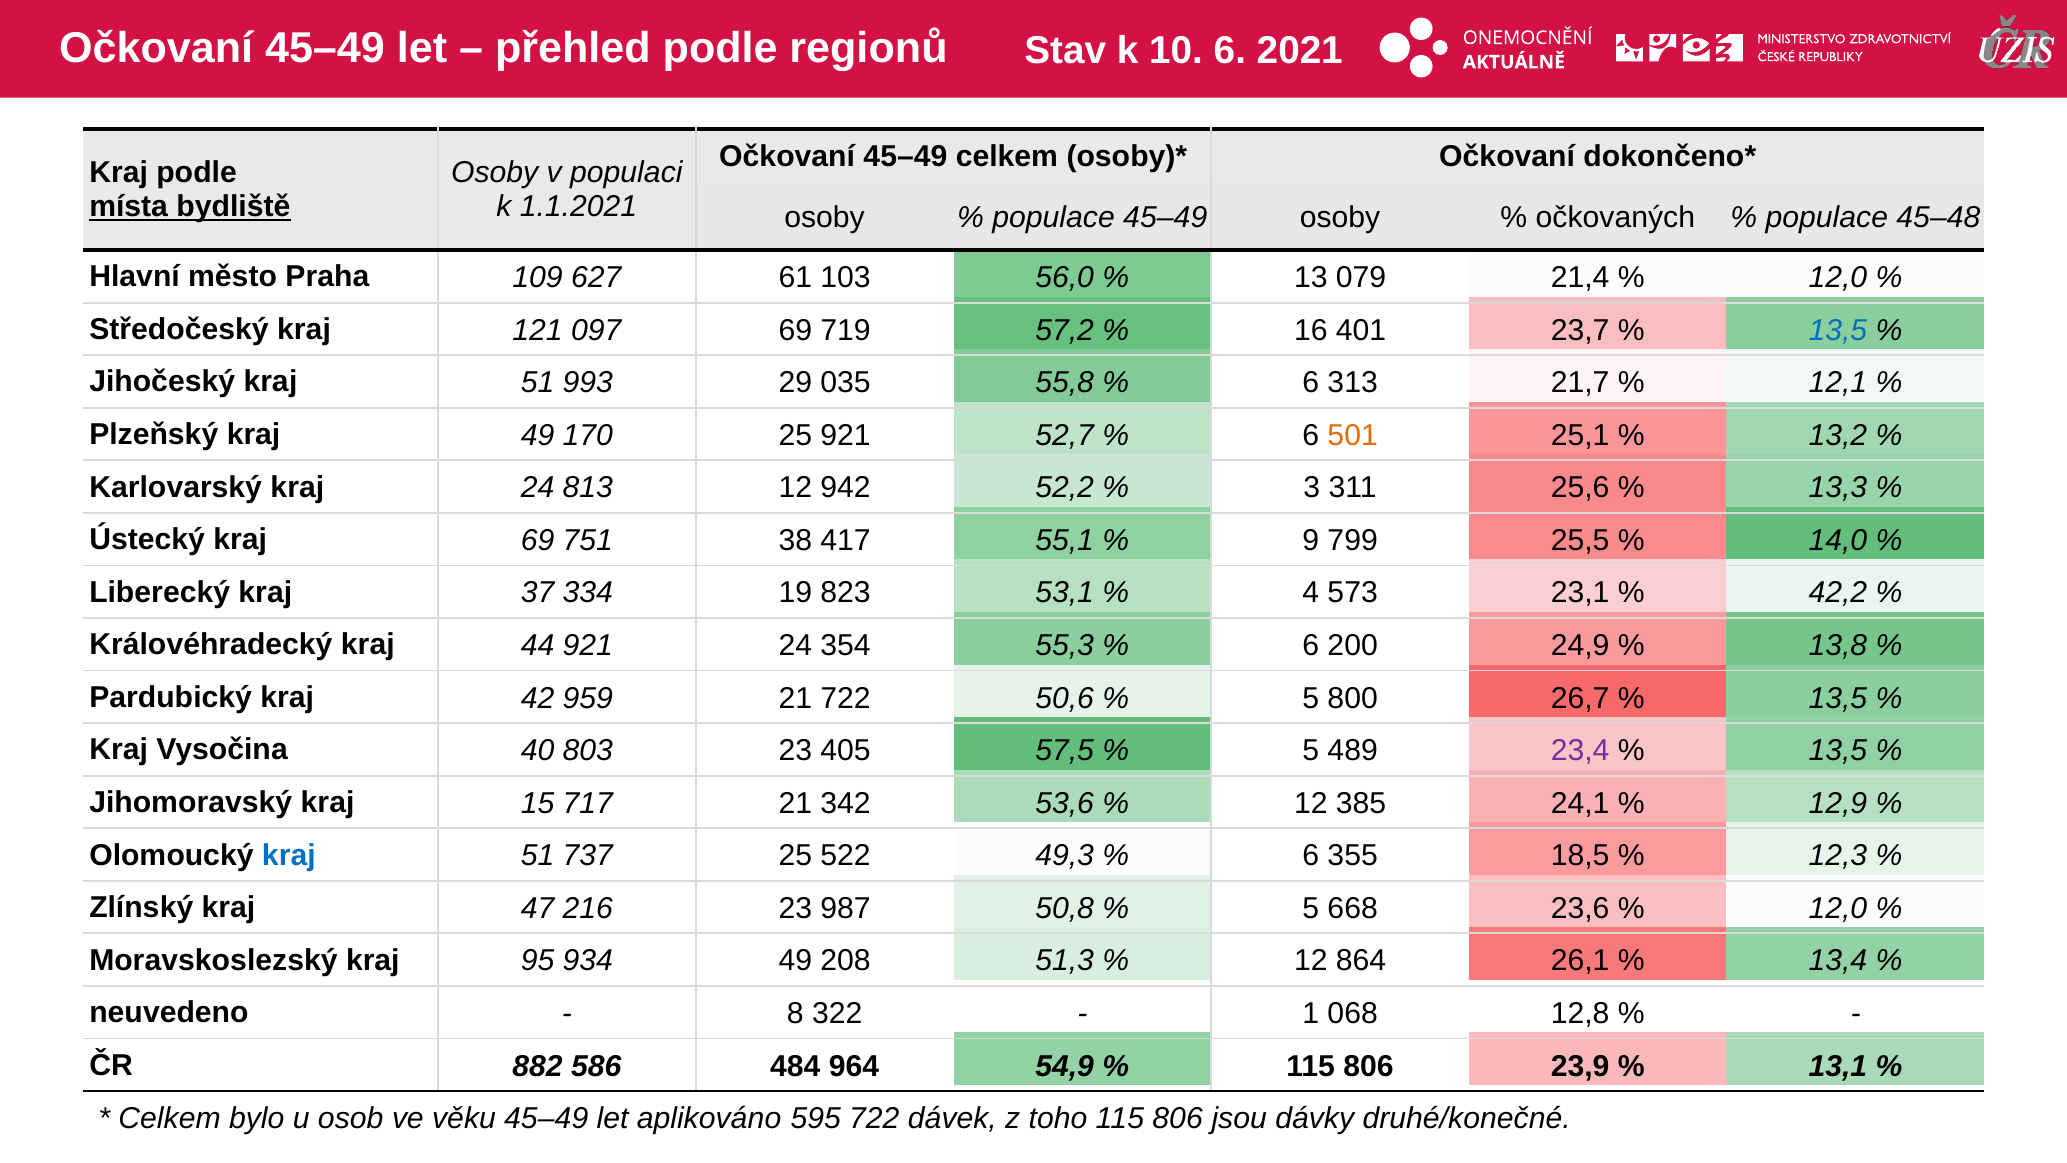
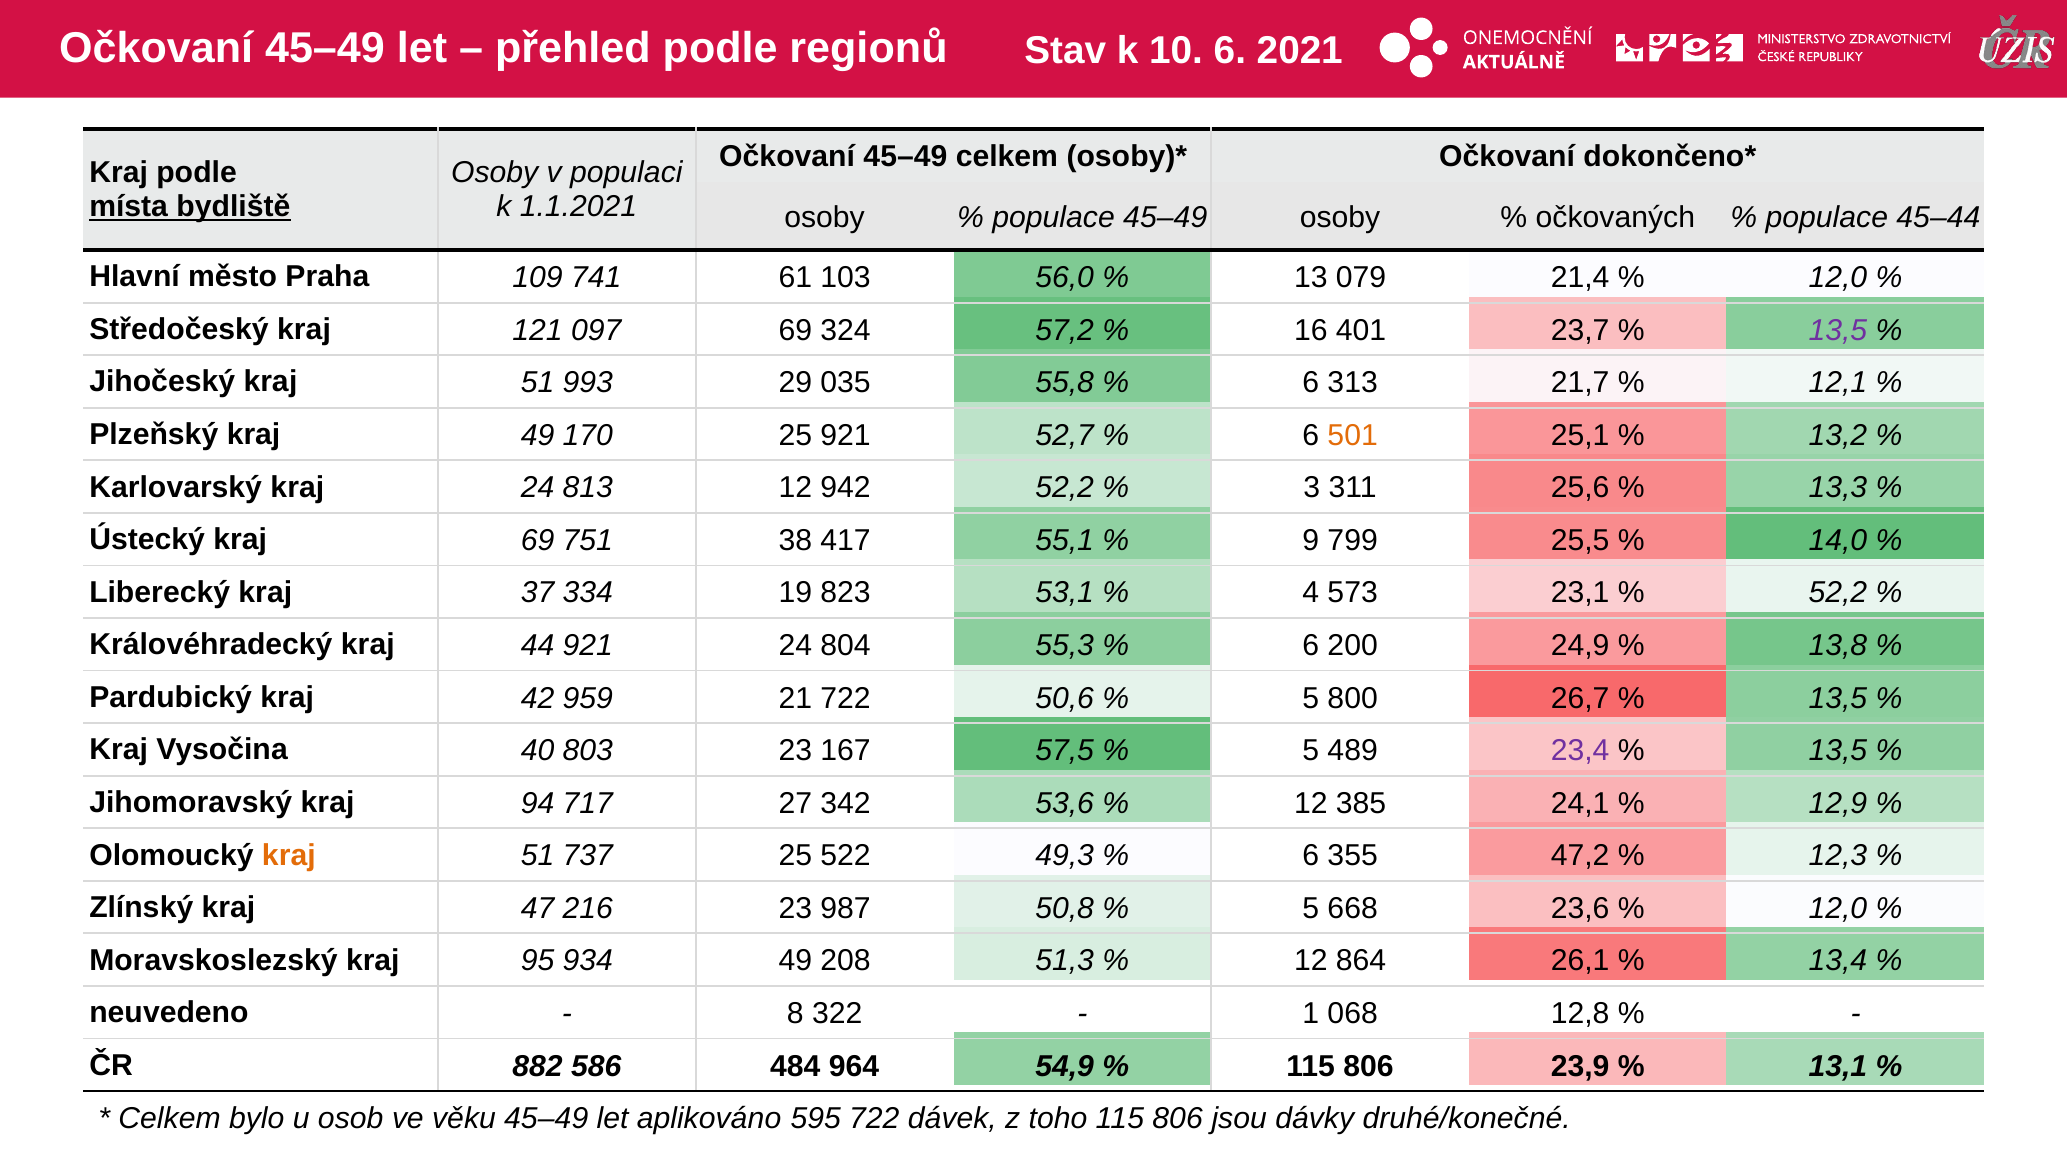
45–48: 45–48 -> 45–44 (1938, 217)
627: 627 -> 741 (596, 278)
719: 719 -> 324 (845, 330)
13,5 colour: blue -> purple (1838, 330)
42,2: 42,2 -> 52,2 (1838, 593)
354: 354 -> 804 (845, 645)
405: 405 -> 167 (845, 751)
15: 15 -> 94 (538, 803)
717 21: 21 -> 27 (795, 803)
kraj colour: blue -> orange (289, 855)
18,5: 18,5 -> 47,2 (1580, 856)
